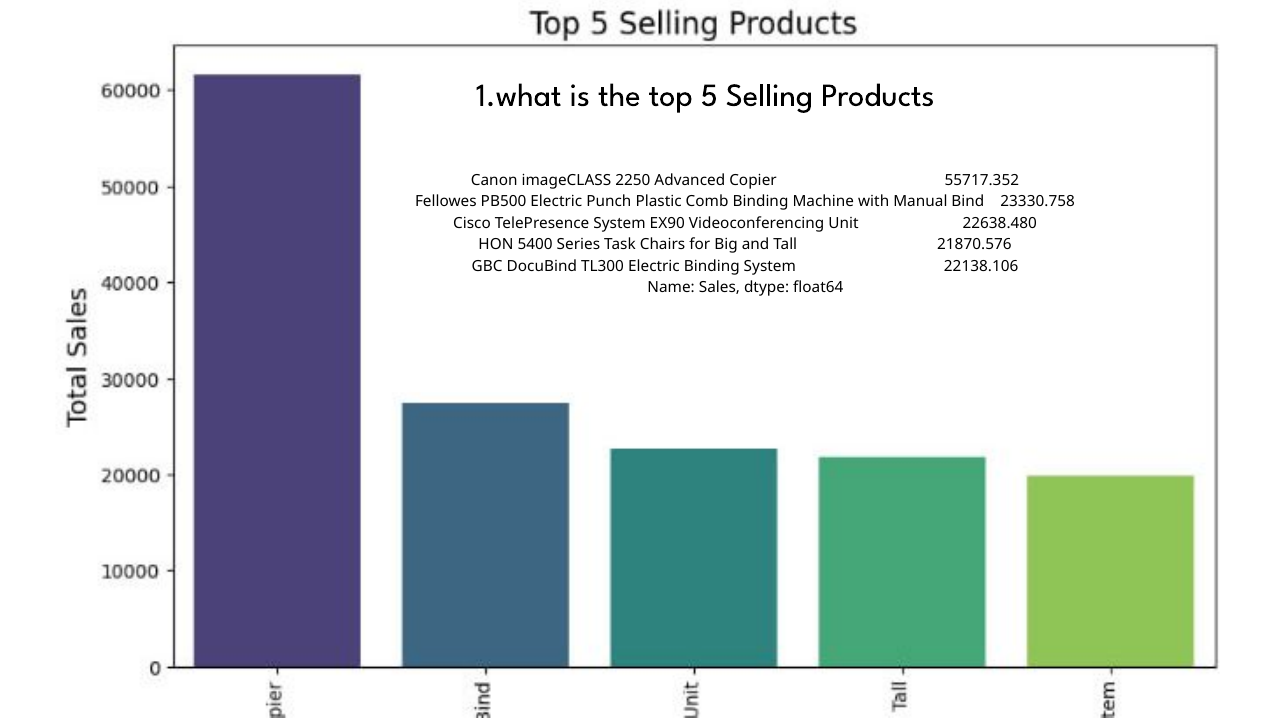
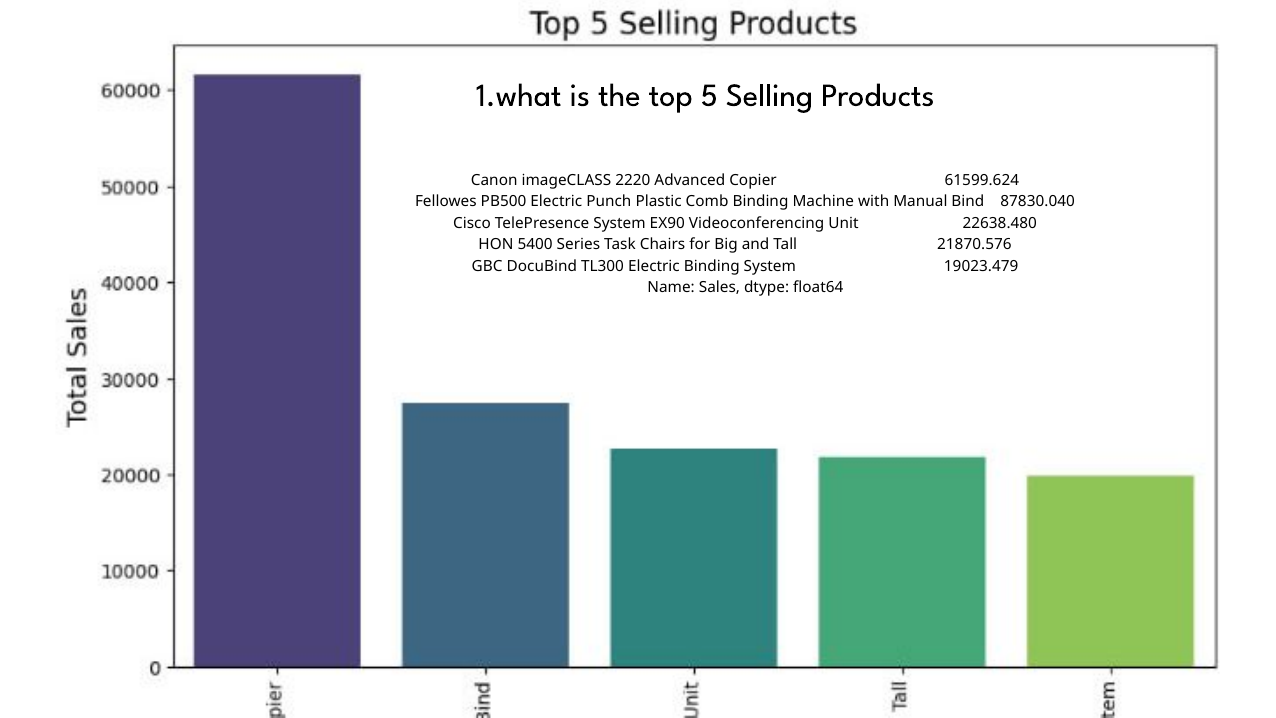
2250: 2250 -> 2220 (633, 180)
55717.352: 55717.352 -> 61599.624 (982, 180)
23330.758: 23330.758 -> 87830.040 (1038, 201)
22138.106: 22138.106 -> 19023.479 (981, 266)
